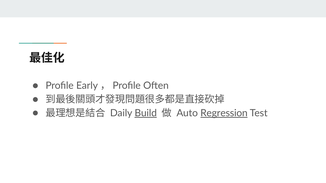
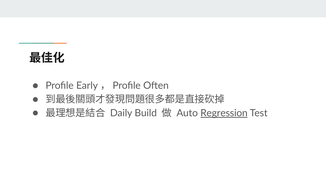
Build underline: present -> none (146, 113)
